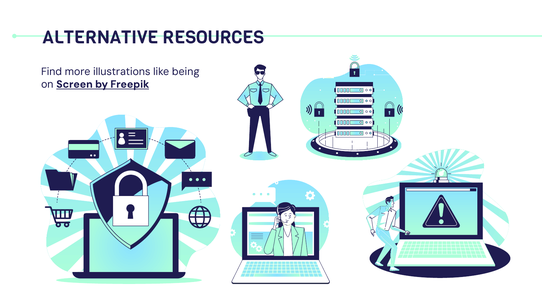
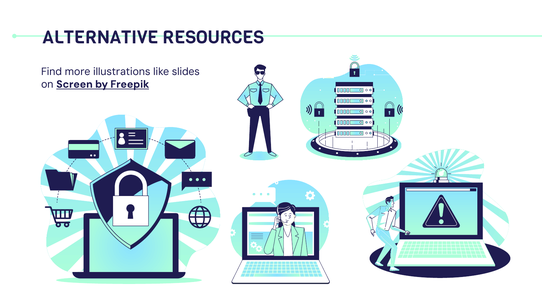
being: being -> slides (186, 72)
